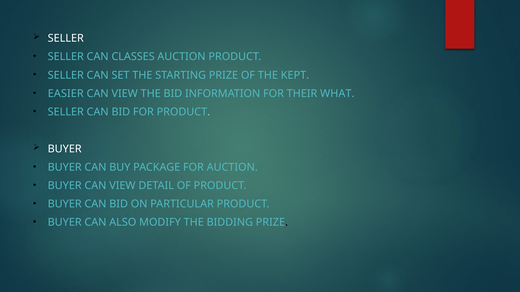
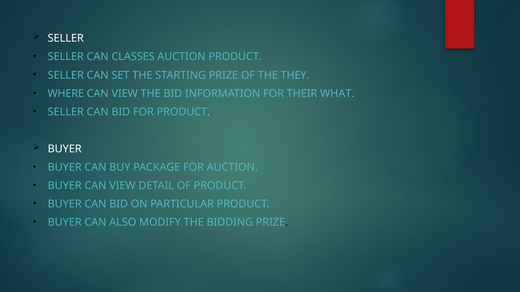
KEPT: KEPT -> THEY (295, 75)
EASIER: EASIER -> WHERE (66, 94)
